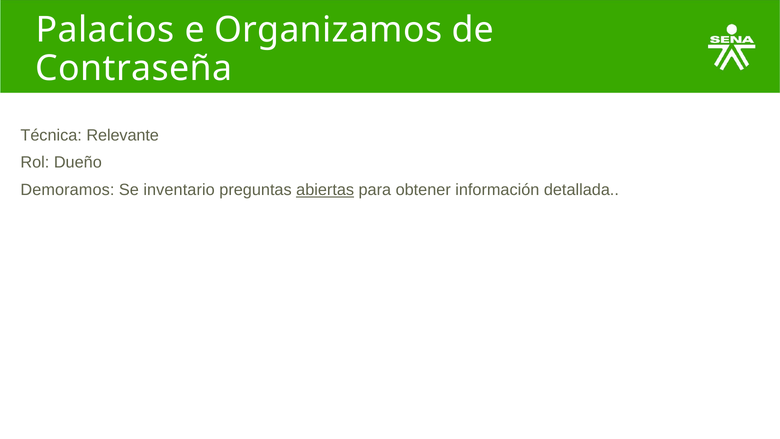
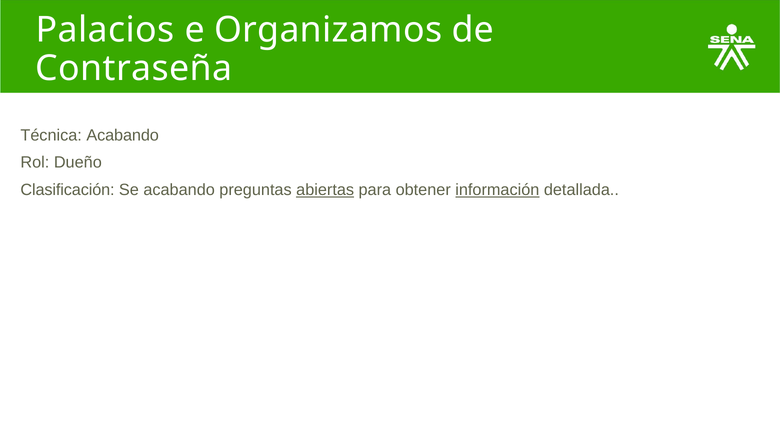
Técnica Relevante: Relevante -> Acabando (123, 135)
Demoramos: Demoramos -> Clasificación (68, 190)
Se inventario: inventario -> acabando (179, 190)
información underline: none -> present (497, 190)
